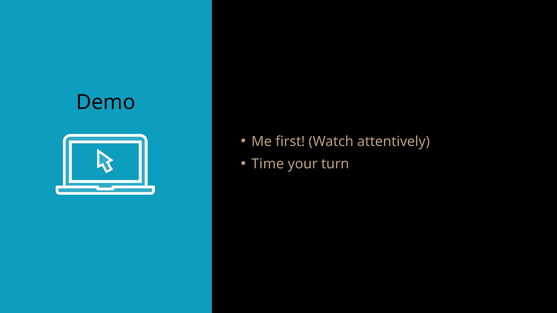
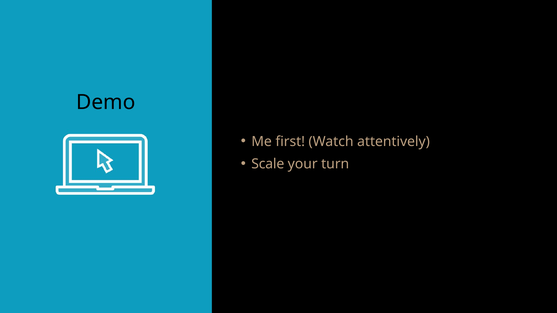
Time: Time -> Scale (268, 164)
